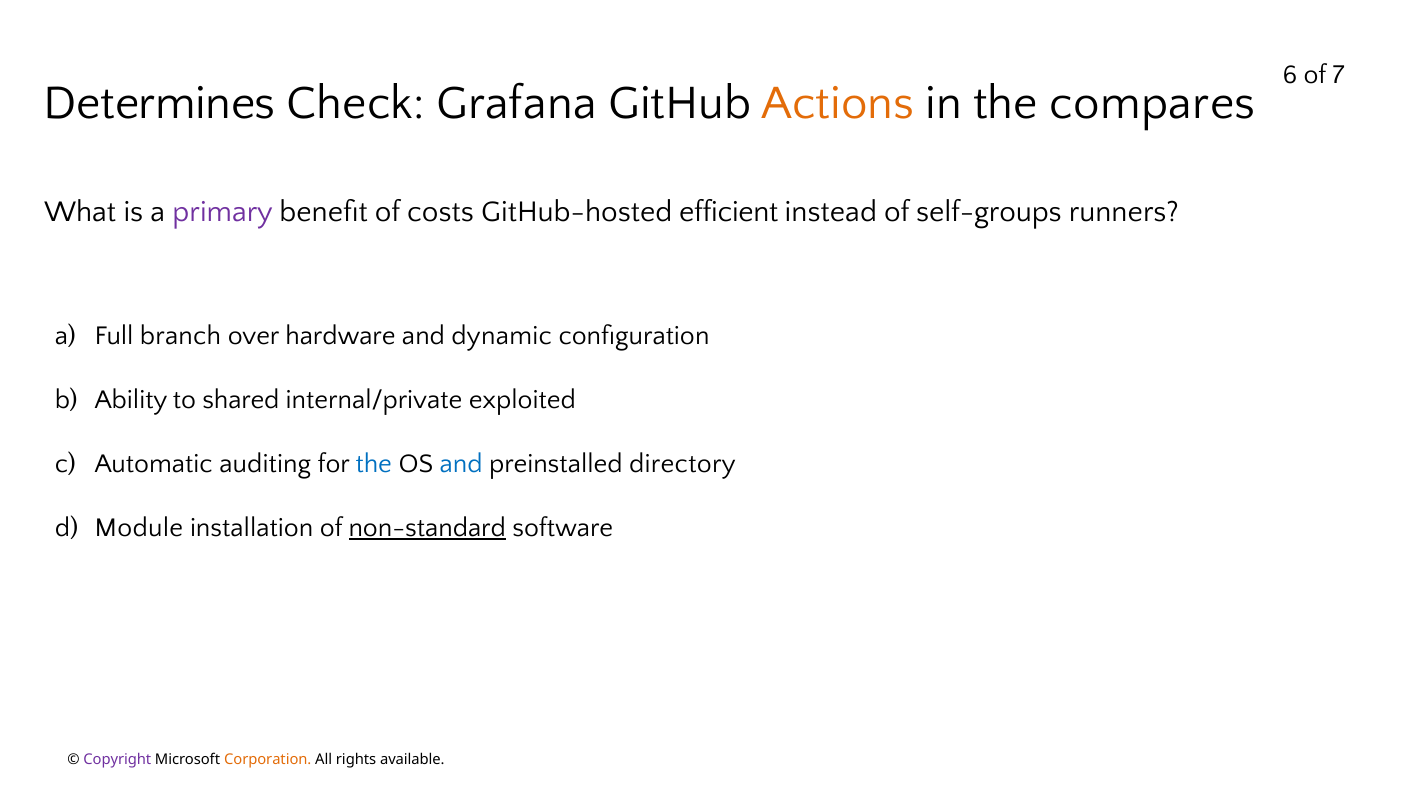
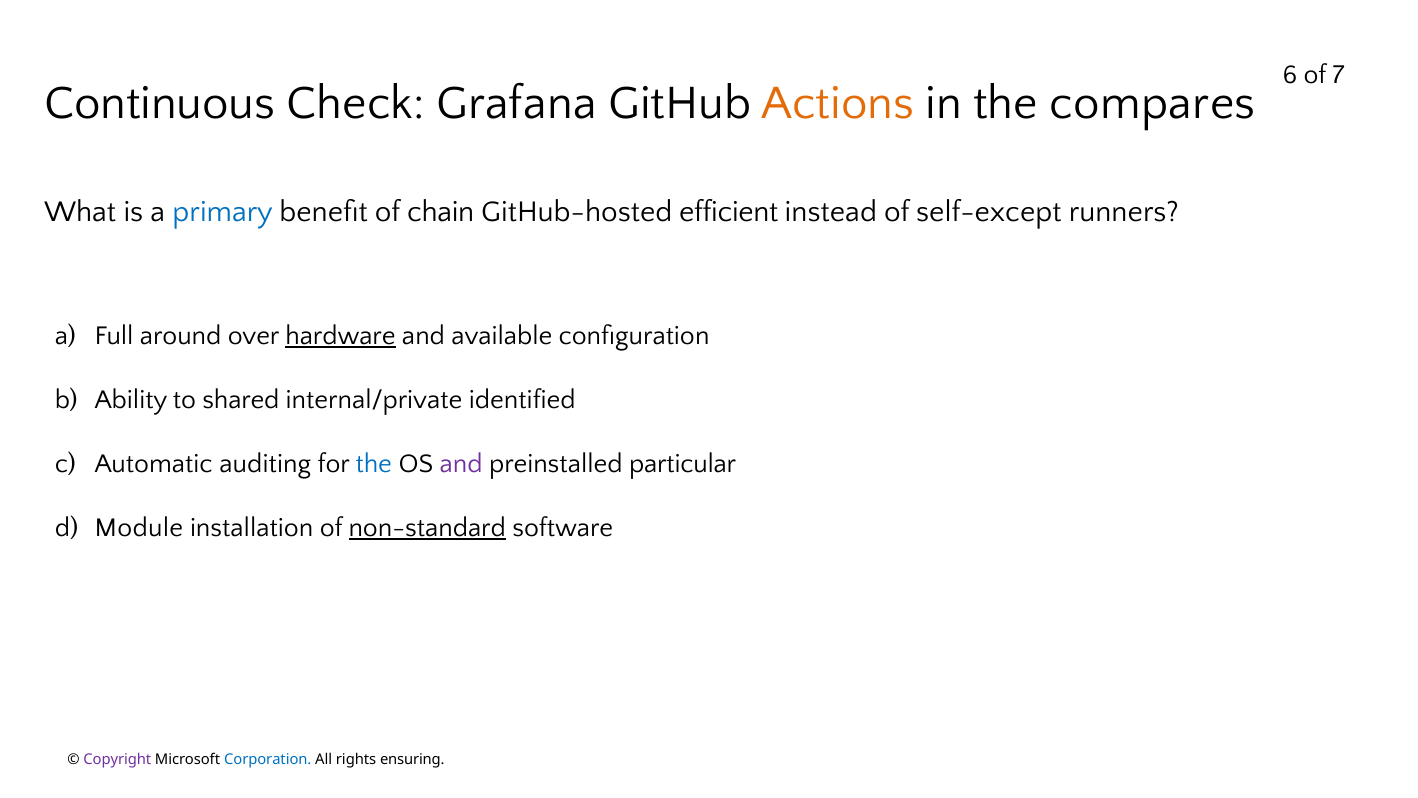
Determines: Determines -> Continuous (160, 102)
primary colour: purple -> blue (223, 212)
costs: costs -> chain (441, 212)
self-groups: self-groups -> self-except (989, 212)
branch: branch -> around (181, 336)
hardware underline: none -> present (340, 336)
dynamic: dynamic -> available (502, 336)
exploited: exploited -> identified (522, 399)
and colour: blue -> purple (461, 463)
directory: directory -> particular (683, 463)
Corporation colour: orange -> blue (268, 759)
available: available -> ensuring (412, 759)
